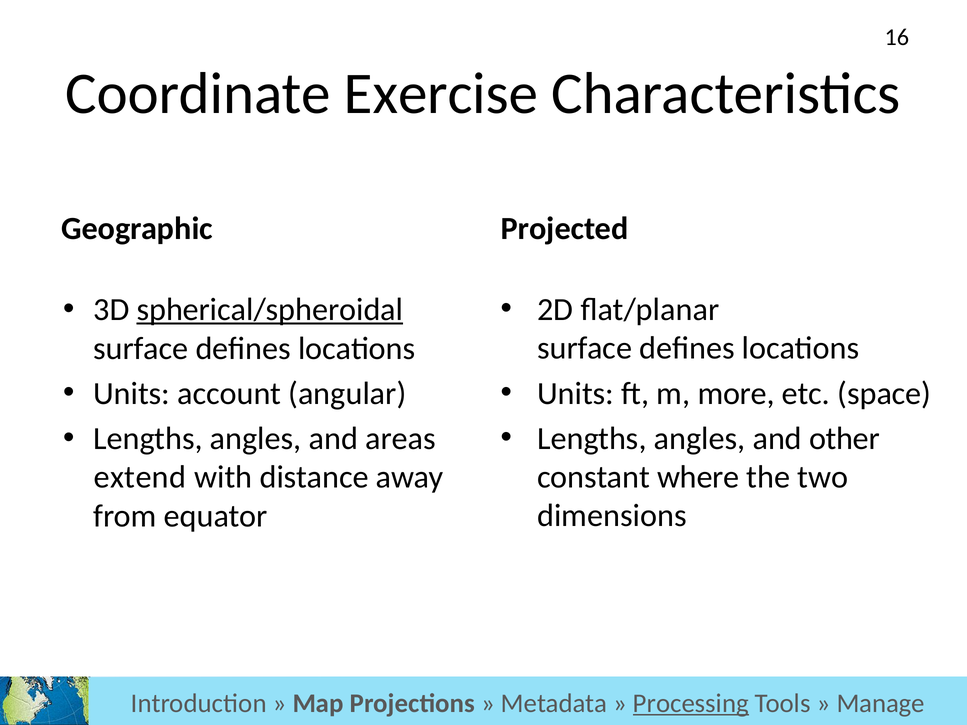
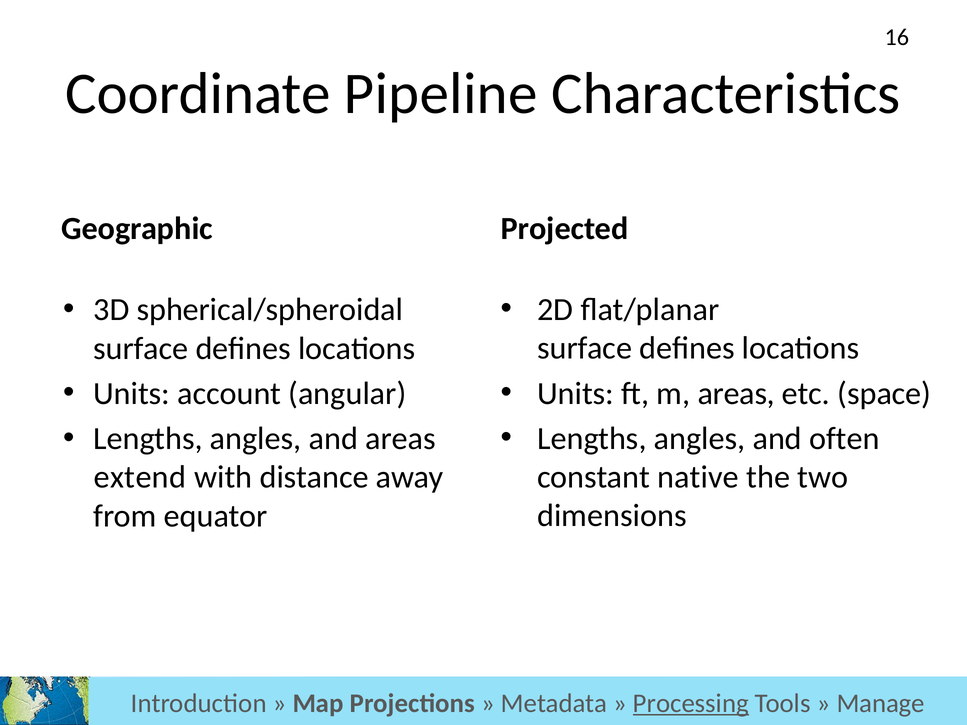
Exercise: Exercise -> Pipeline (441, 94)
spherical/spheroidal underline: present -> none (270, 310)
m more: more -> areas (736, 394)
other: other -> often (844, 439)
where: where -> native (698, 477)
